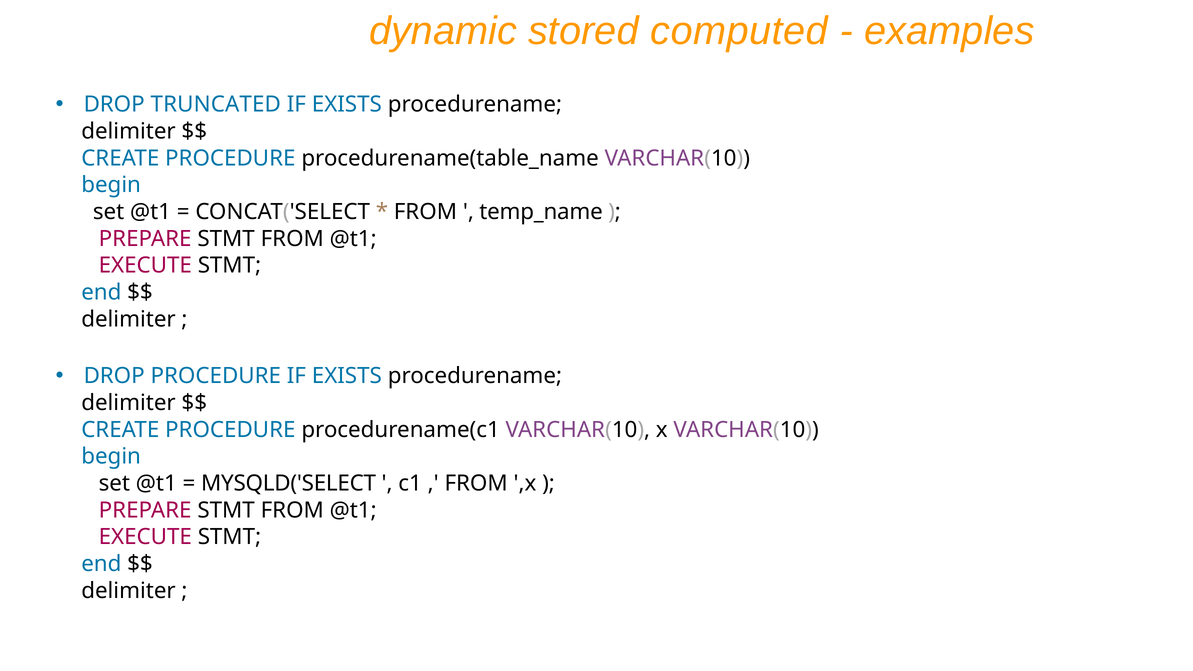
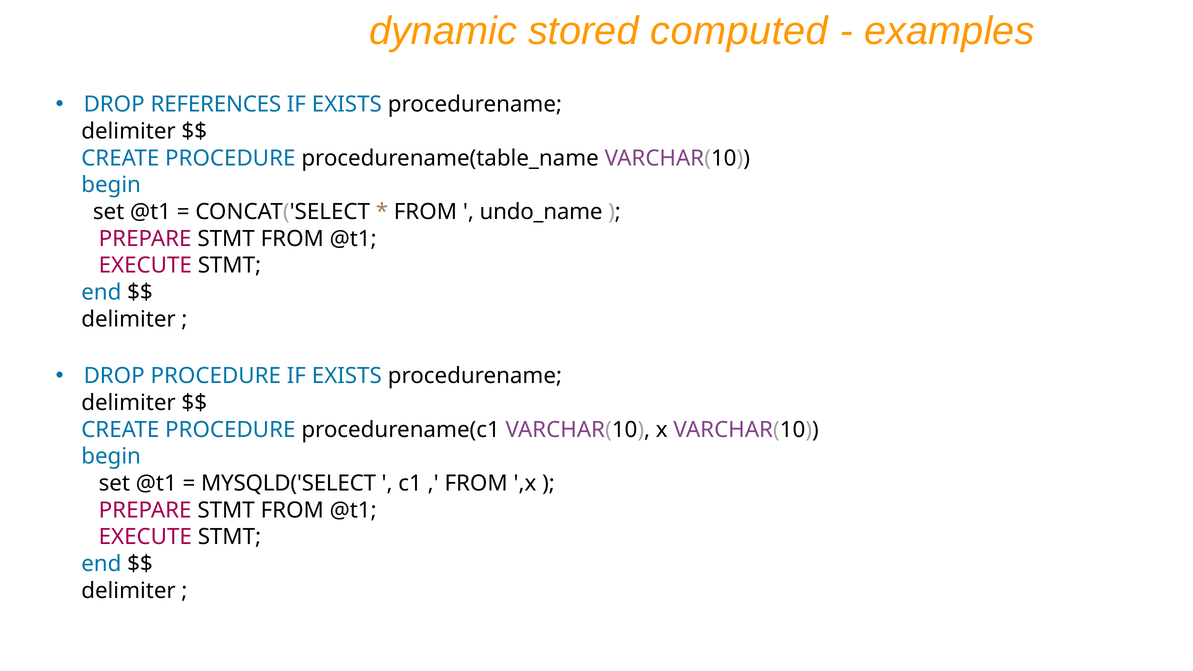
TRUNCATED: TRUNCATED -> REFERENCES (216, 105)
temp_name: temp_name -> undo_name (541, 212)
